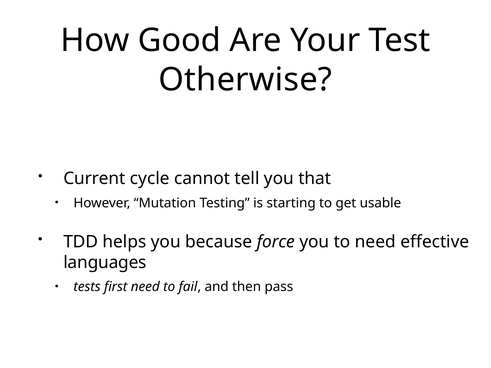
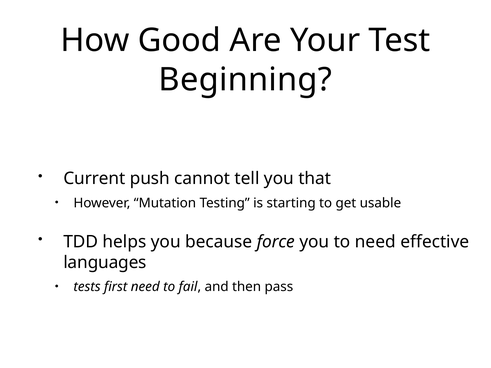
Otherwise: Otherwise -> Beginning (245, 80)
cycle: cycle -> push (150, 179)
